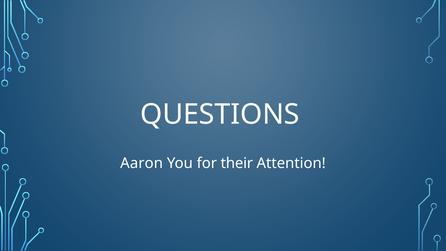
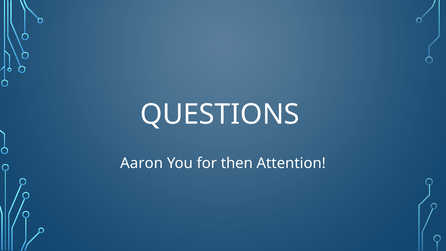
their: their -> then (237, 163)
